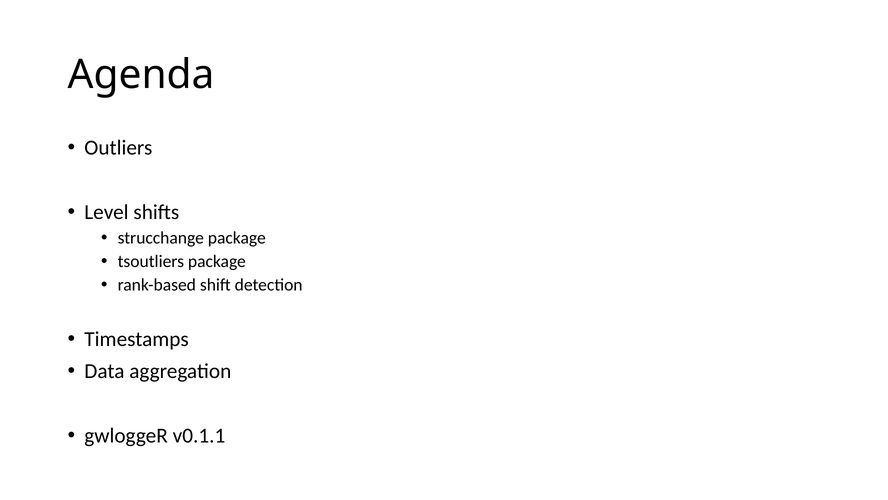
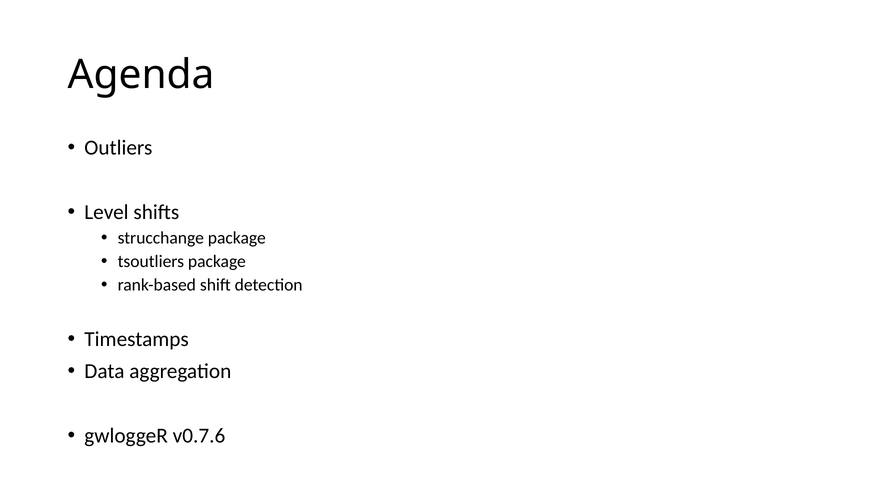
v0.1.1: v0.1.1 -> v0.7.6 (199, 435)
